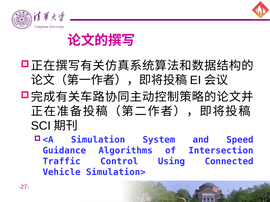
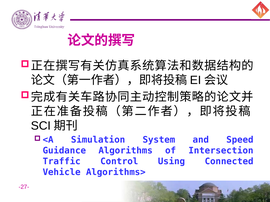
Simulation>: Simulation> -> Algorithms> (116, 173)
